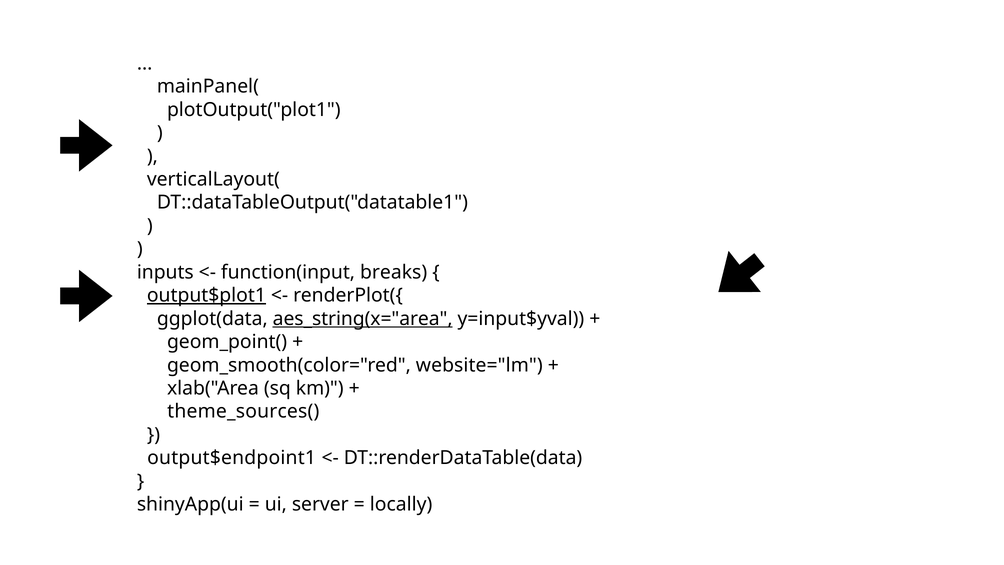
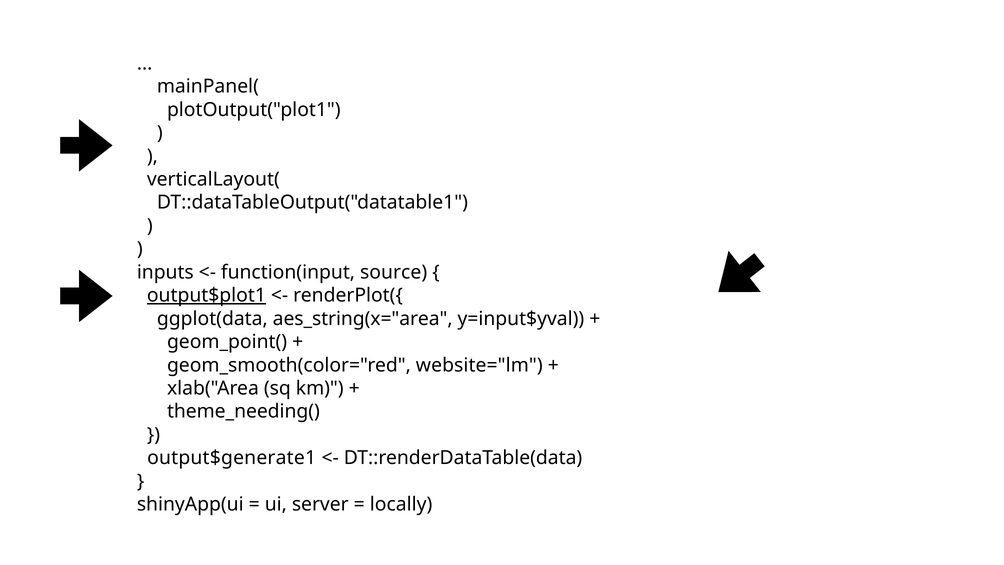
breaks: breaks -> source (394, 272)
aes_string(x="area underline: present -> none (363, 319)
theme_sources(: theme_sources( -> theme_needing( (243, 411)
output$endpoint1: output$endpoint1 -> output$generate1 (232, 458)
